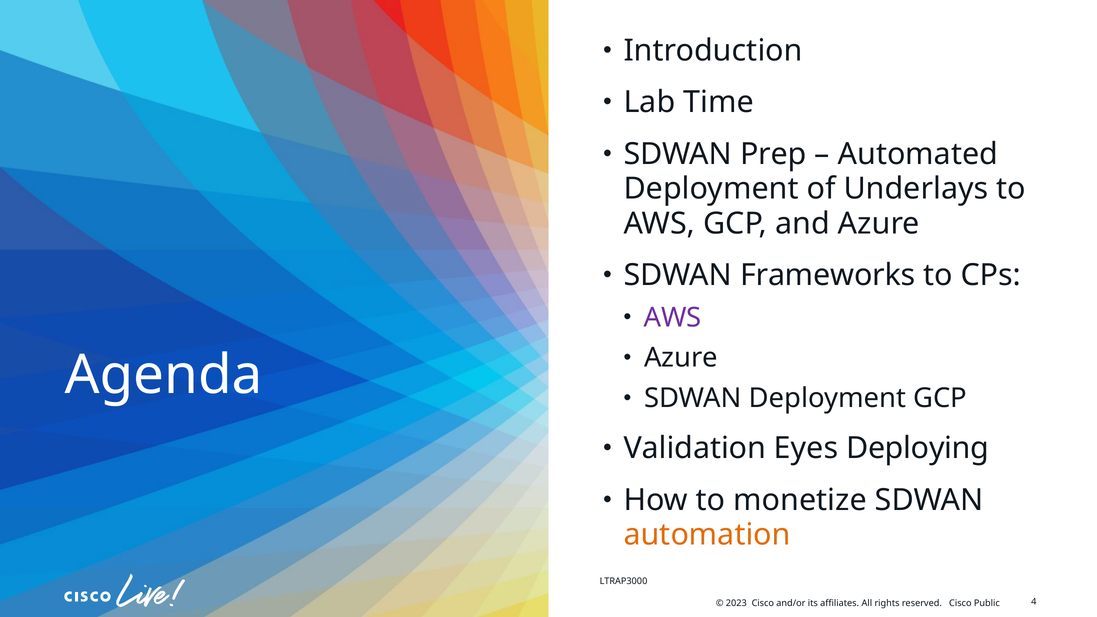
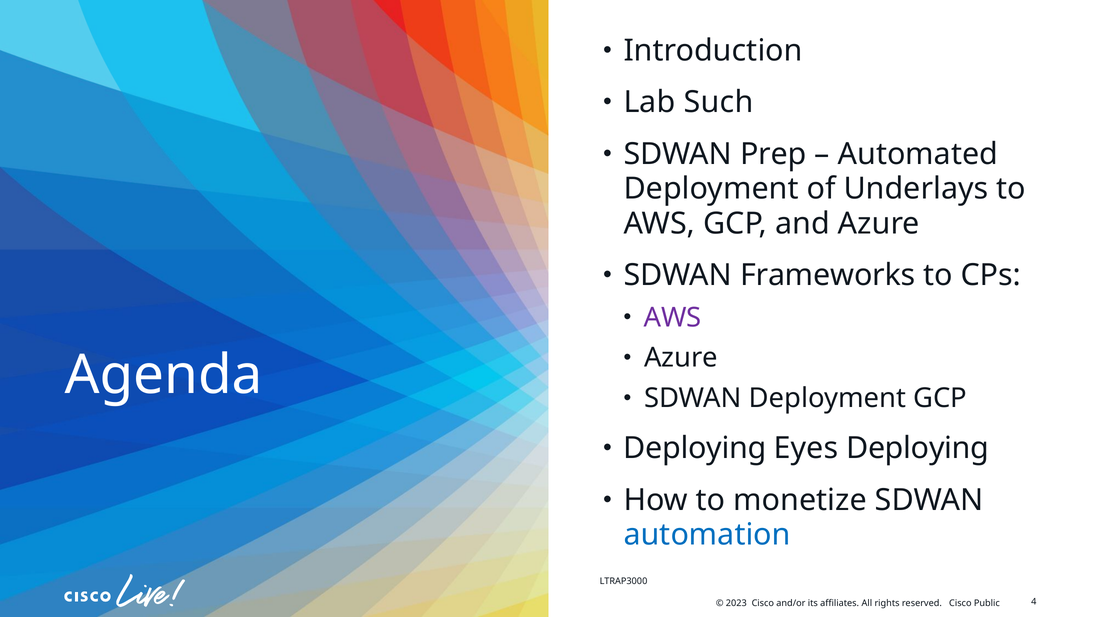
Time: Time -> Such (719, 102)
Validation: Validation -> Deploying (695, 448)
automation colour: orange -> blue (707, 535)
